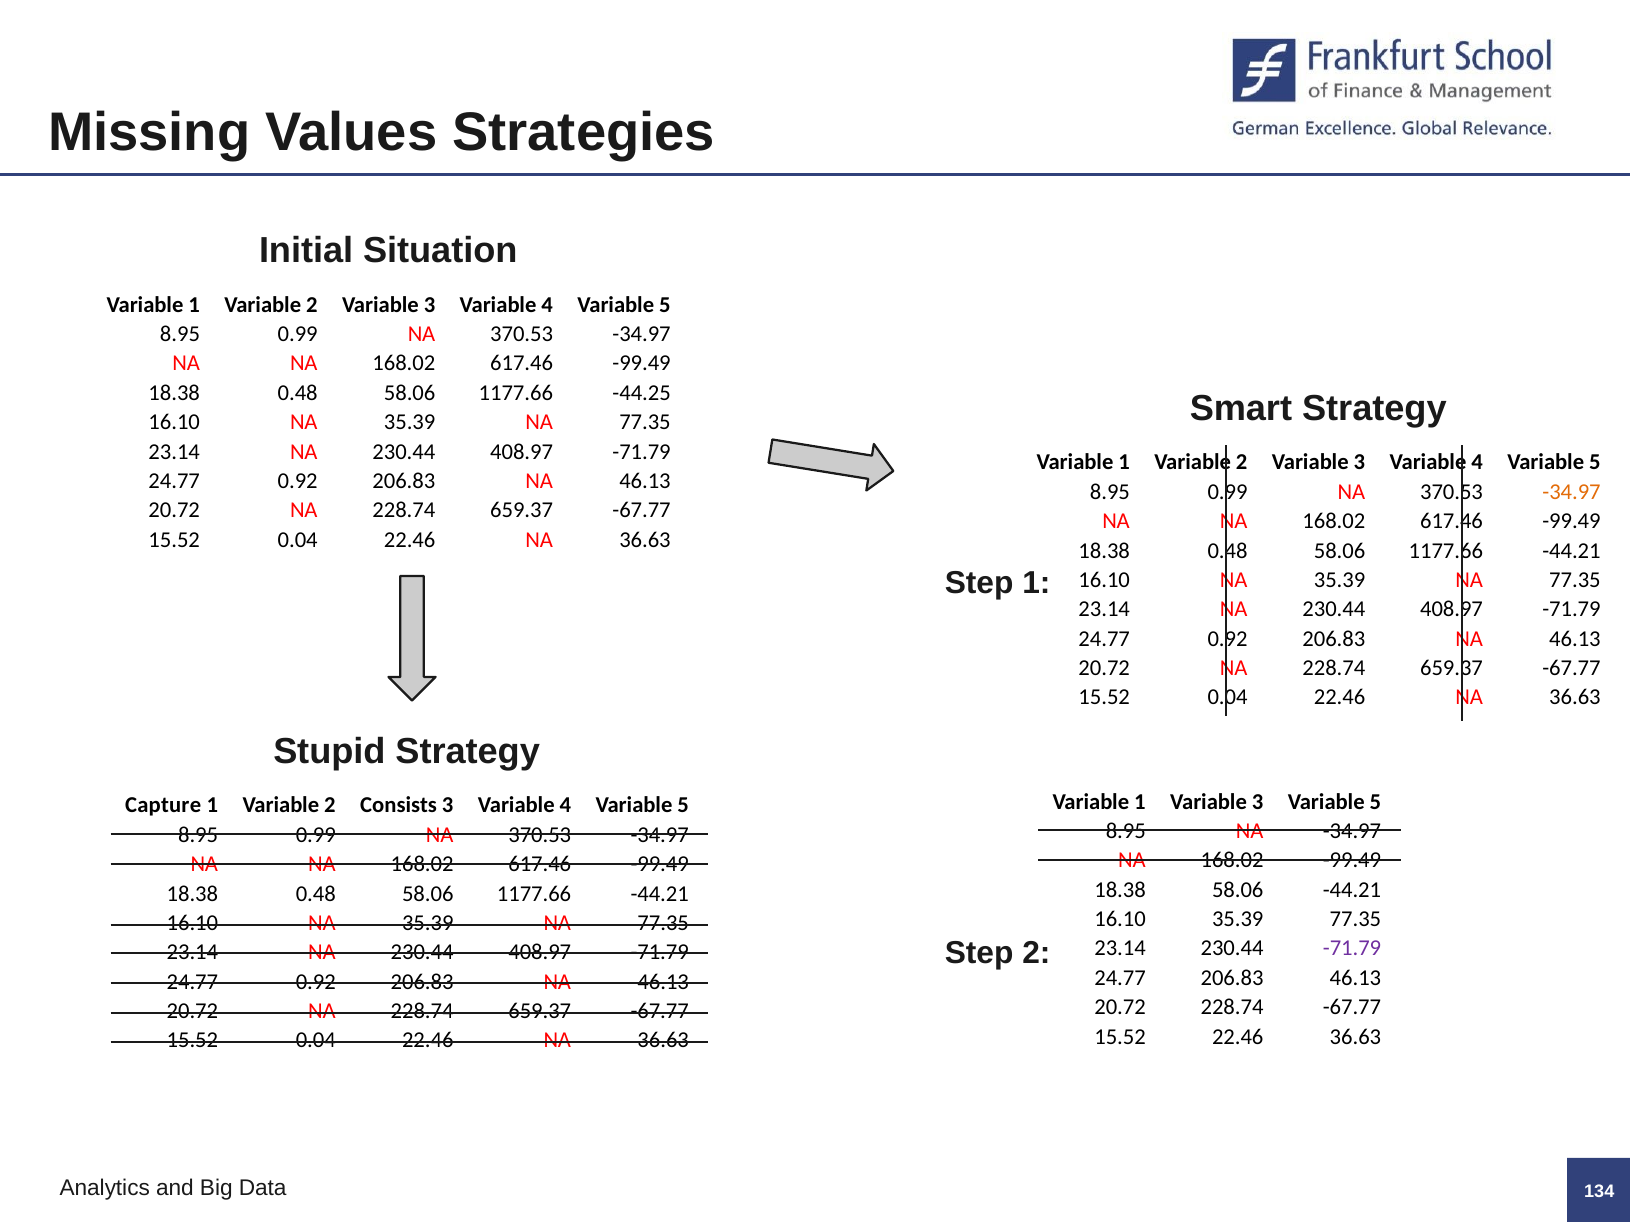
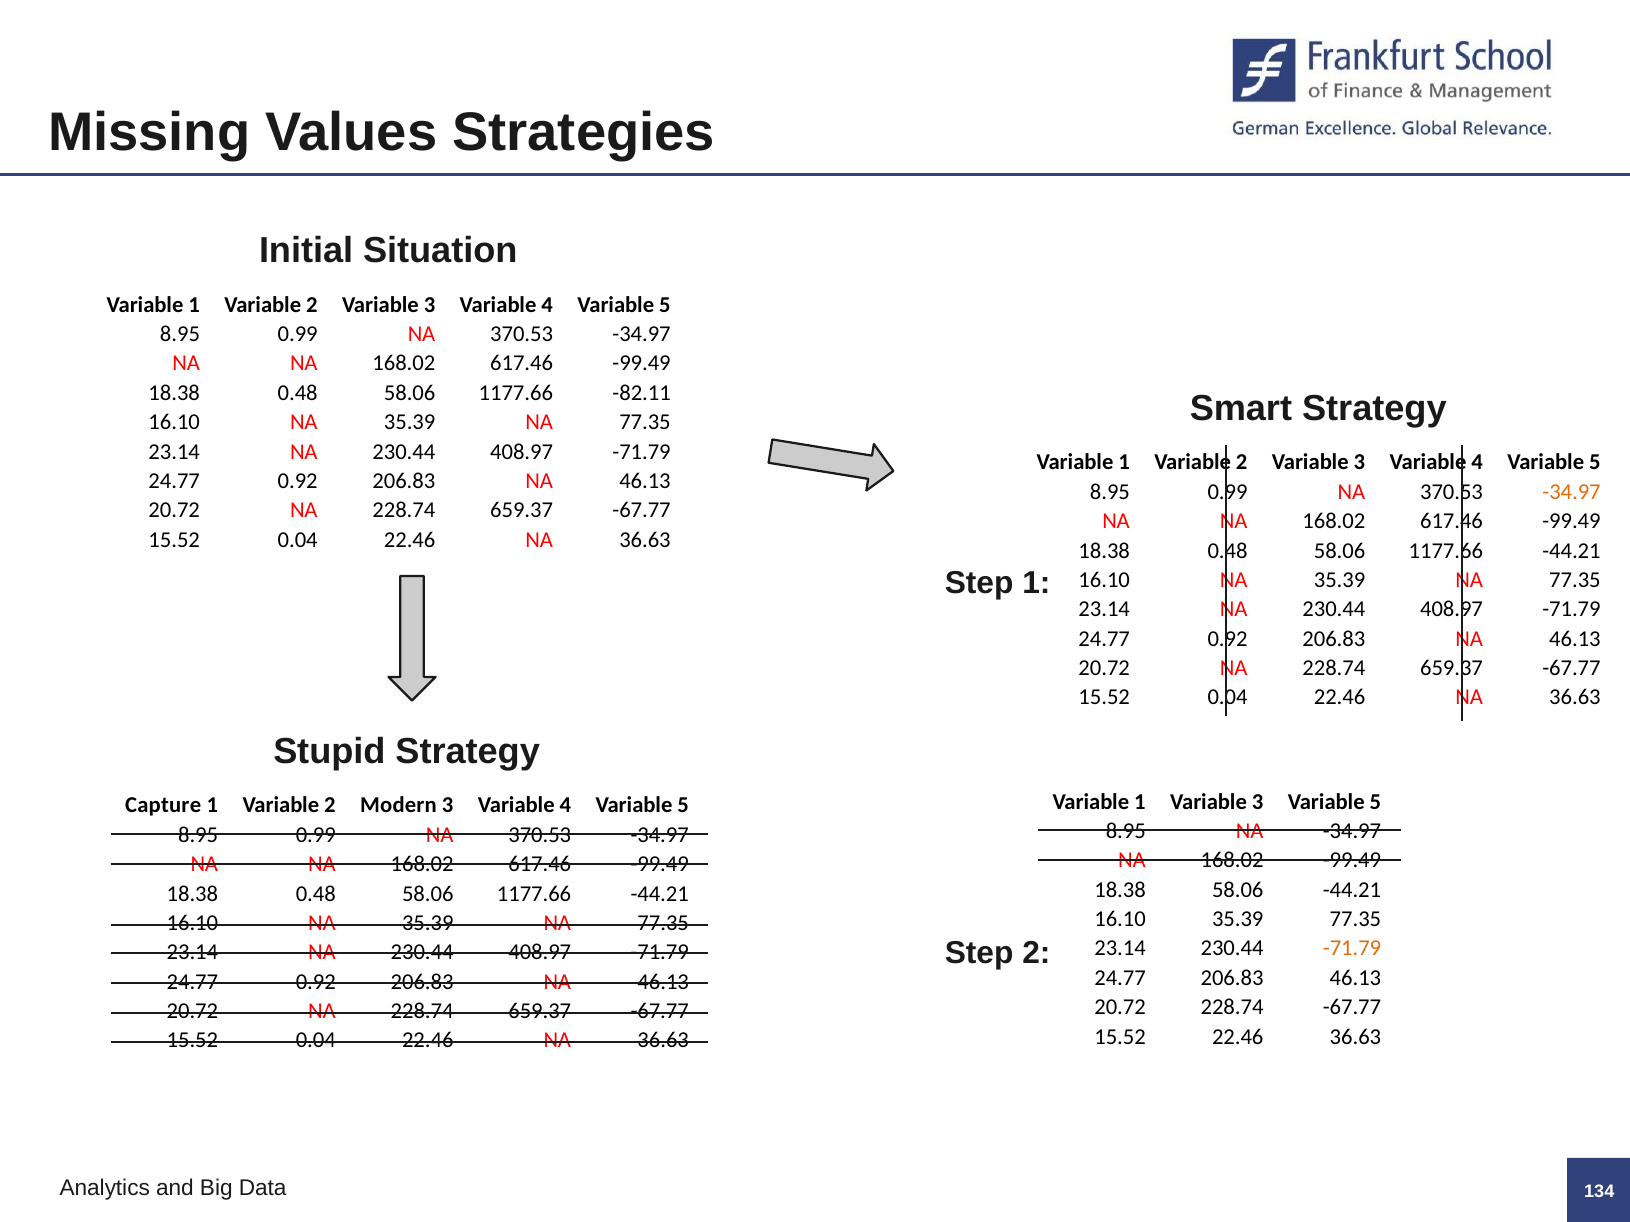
-44.25: -44.25 -> -82.11 (642, 393)
Consists: Consists -> Modern (399, 806)
-71.79 colour: purple -> orange (1352, 949)
